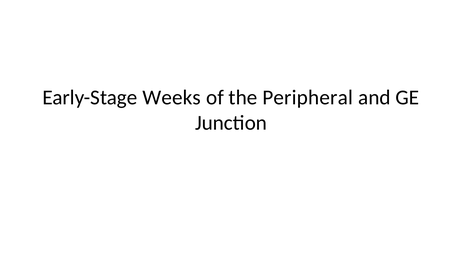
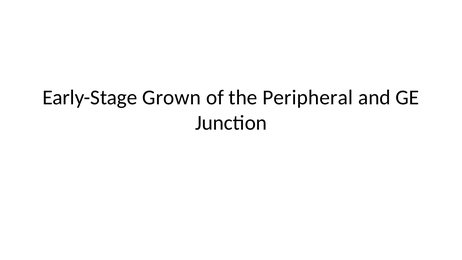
Weeks: Weeks -> Grown (172, 97)
